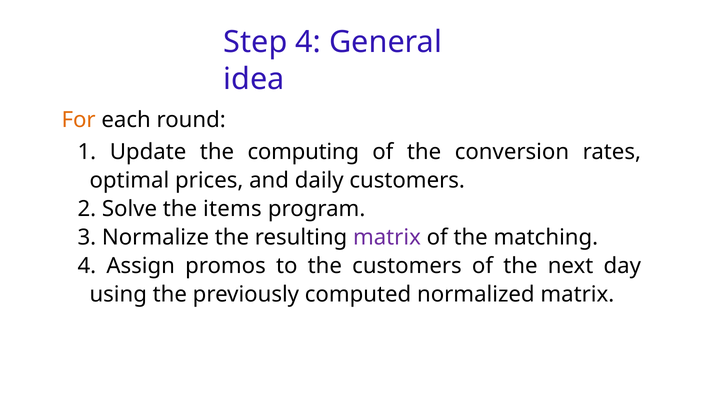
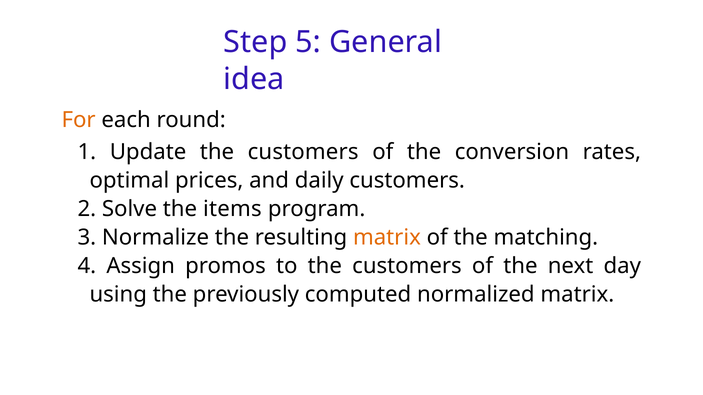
Step 4: 4 -> 5 (308, 42)
Update the computing: computing -> customers (303, 152)
matrix colour: purple -> orange (387, 238)
